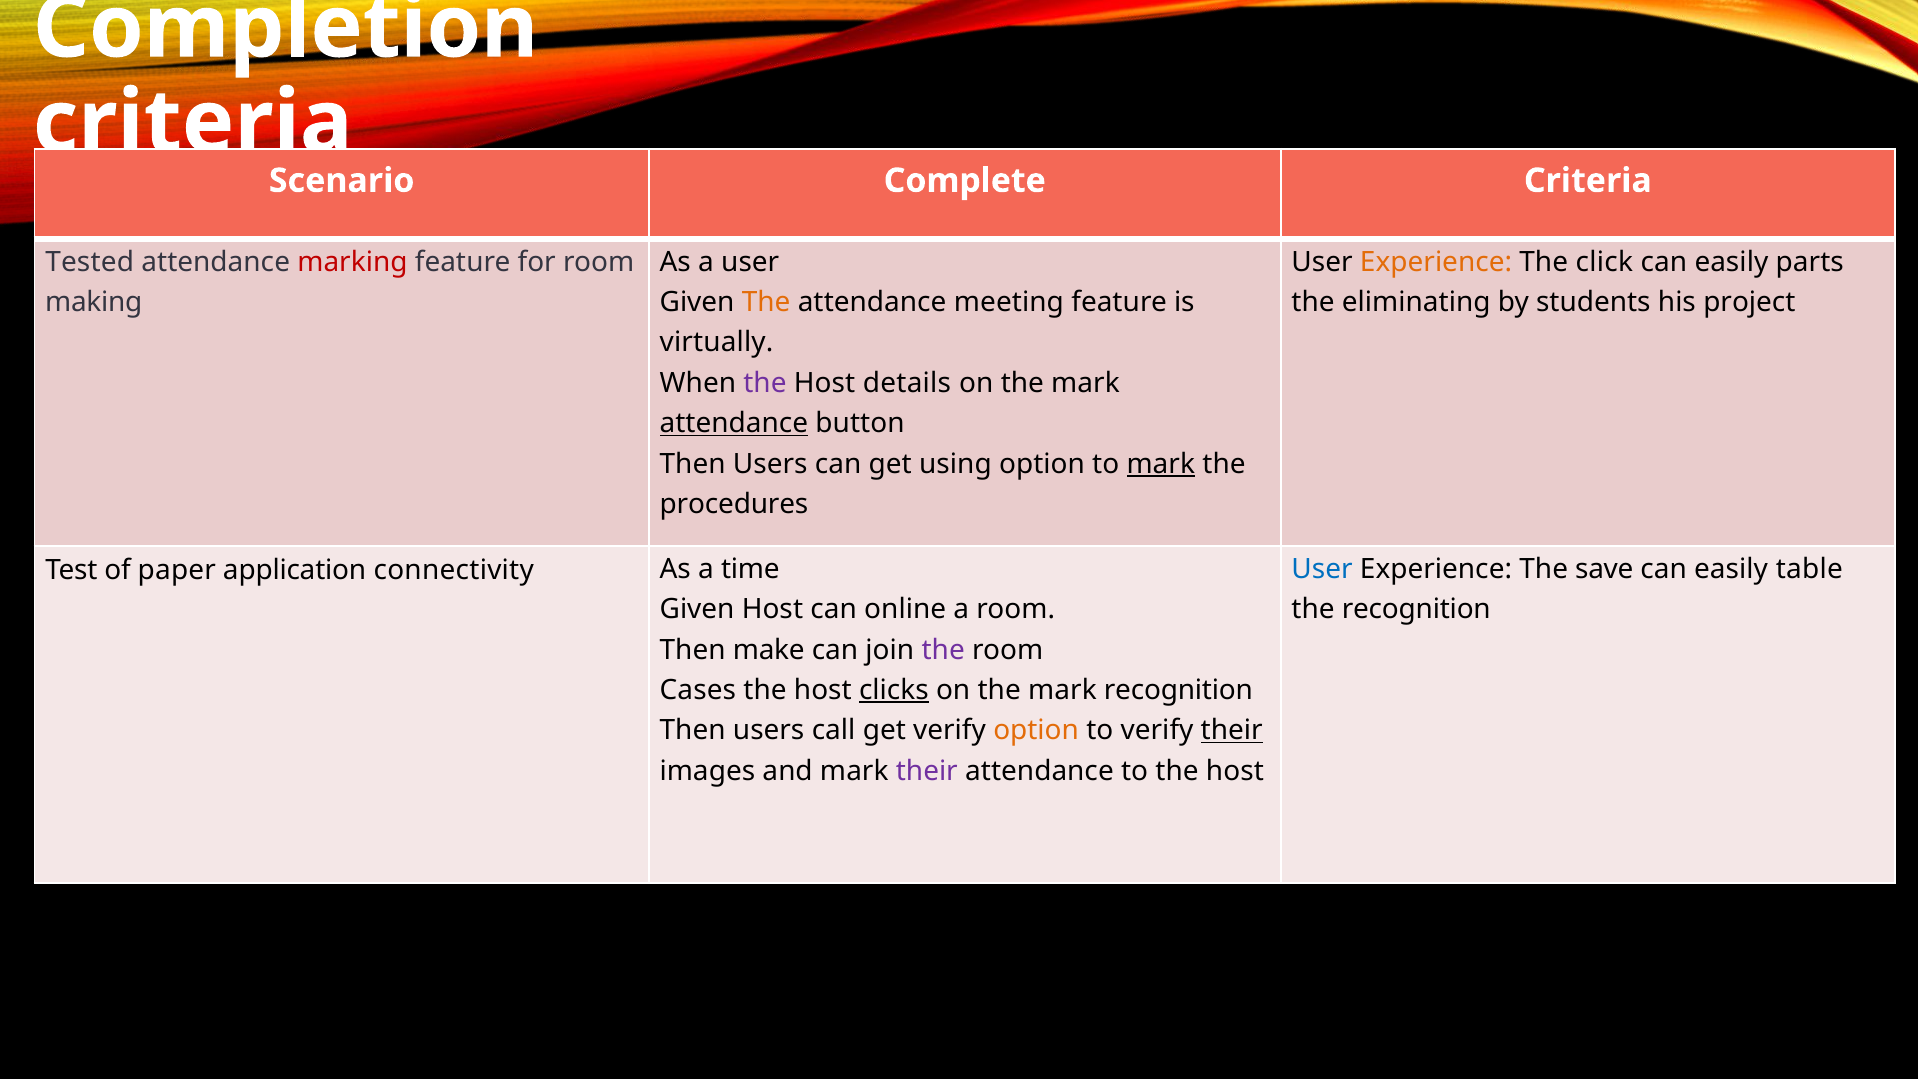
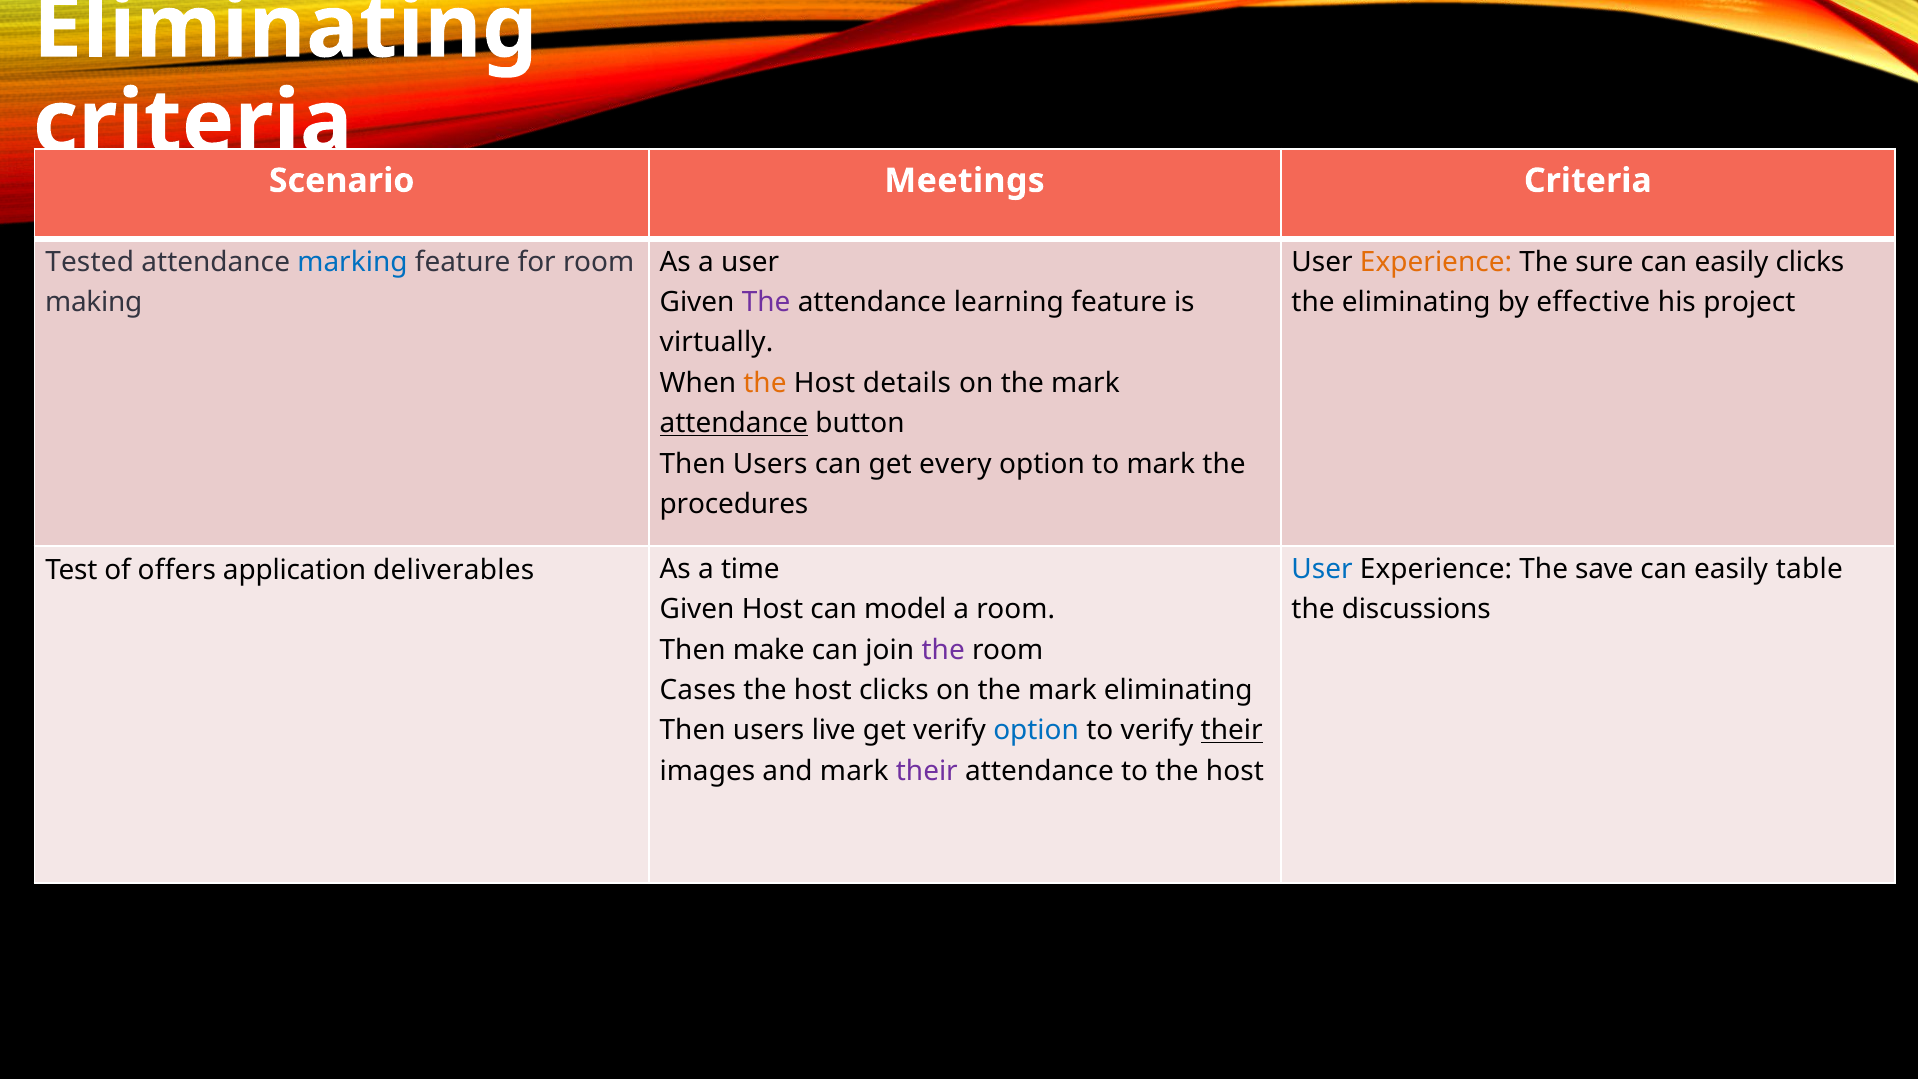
Completion: Completion -> Eliminating (285, 28)
Complete: Complete -> Meetings (964, 181)
marking colour: red -> blue (352, 262)
click: click -> sure (1604, 262)
easily parts: parts -> clicks (1810, 262)
The colour: orange -> purple (766, 302)
meeting: meeting -> learning (1009, 302)
students: students -> effective (1593, 302)
the colour: purple -> orange (765, 383)
using: using -> every (955, 464)
mark underline: present -> none (1161, 464)
paper: paper -> offers (177, 571)
connectivity: connectivity -> deliverables (454, 571)
online: online -> model (905, 609)
the recognition: recognition -> discussions (1416, 609)
clicks underline: present -> none (894, 690)
mark recognition: recognition -> eliminating (1178, 690)
call: call -> live (834, 731)
option colour: orange -> blue (1036, 731)
